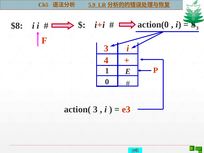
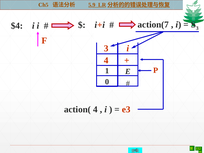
action(0: action(0 -> action(7 (153, 25)
$8: $8 -> $4 (17, 26)
action( 3: 3 -> 4 (95, 109)
